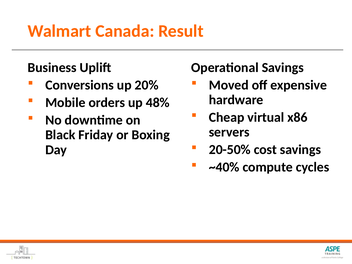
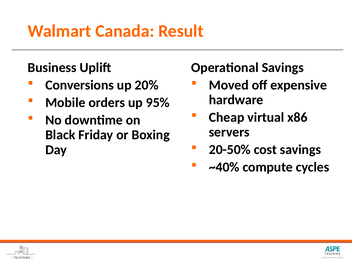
48%: 48% -> 95% (158, 103)
